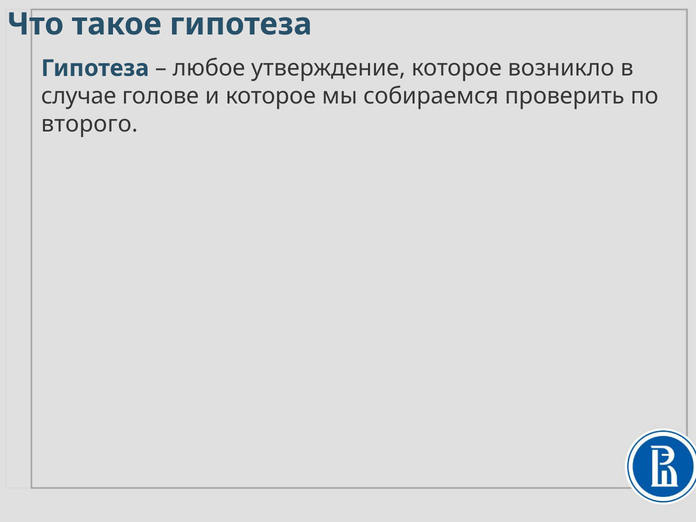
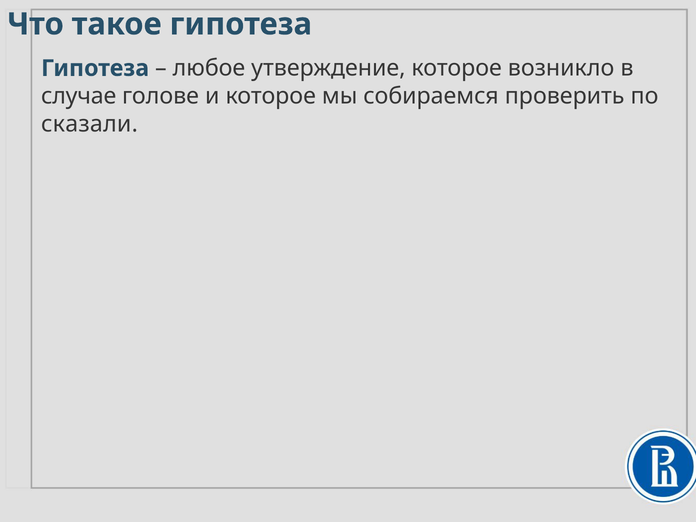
второго: второго -> сказали (89, 124)
